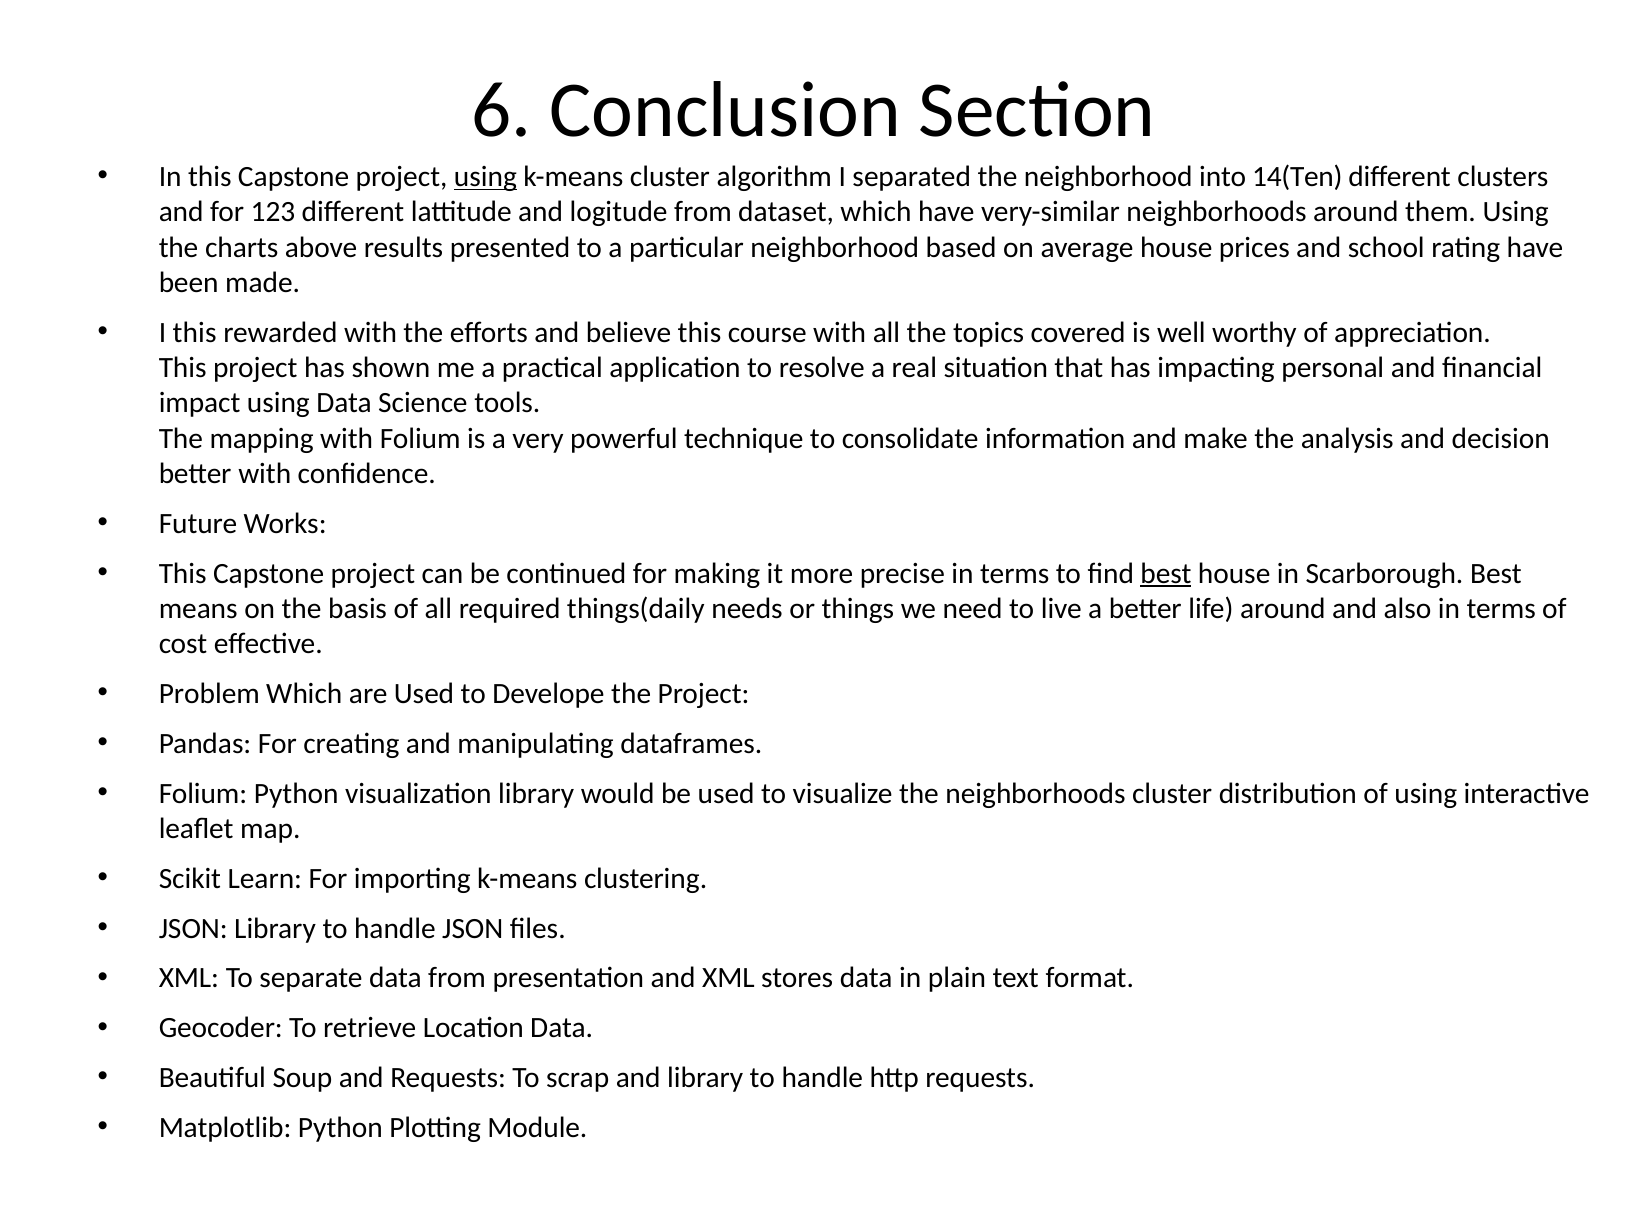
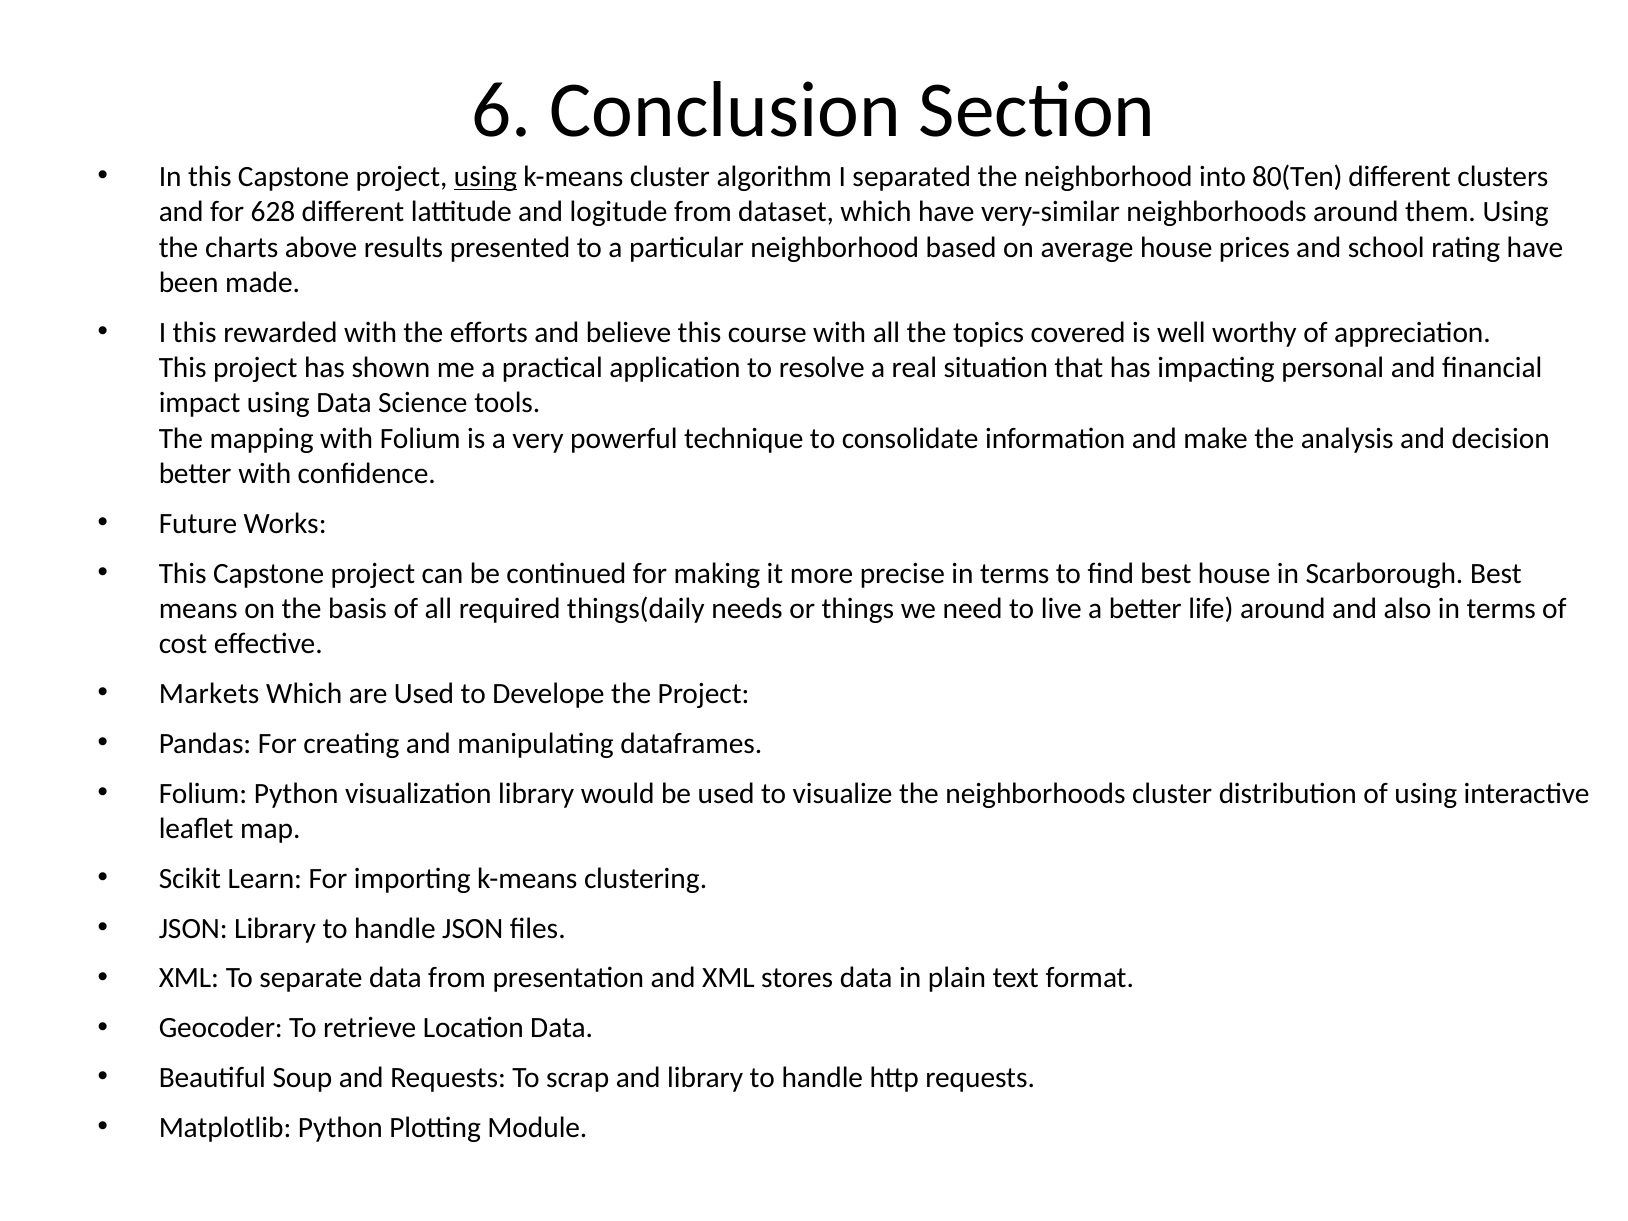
14(Ten: 14(Ten -> 80(Ten (1297, 177)
123: 123 -> 628 (273, 212)
best underline: present -> none (1166, 573)
Problem: Problem -> Markets (209, 694)
